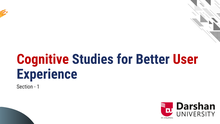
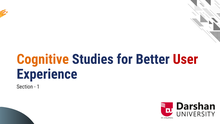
Cognitive colour: red -> orange (43, 59)
